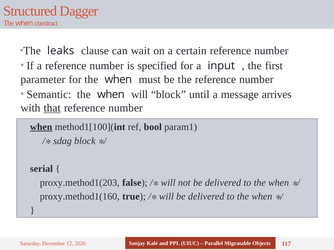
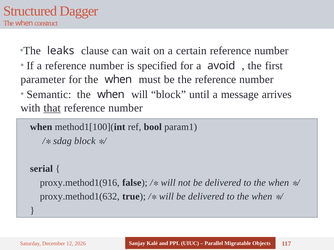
input: input -> avoid (221, 66)
when underline: present -> none (41, 127)
proxy.method1(203: proxy.method1(203 -> proxy.method1(916 (80, 183)
proxy.method1(160: proxy.method1(160 -> proxy.method1(632 (80, 197)
